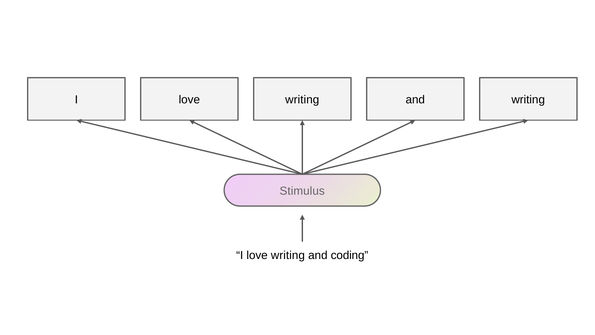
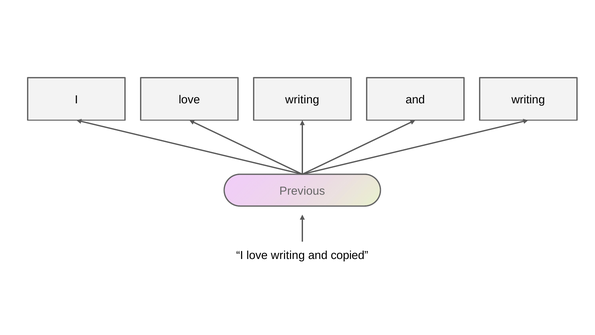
Stimulus: Stimulus -> Previous (302, 191)
coding: coding -> copied (350, 255)
